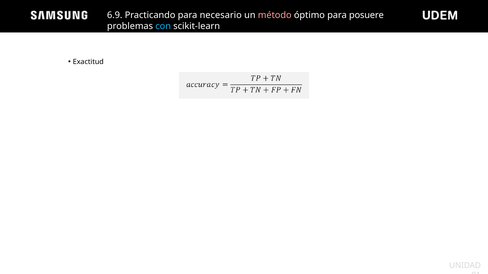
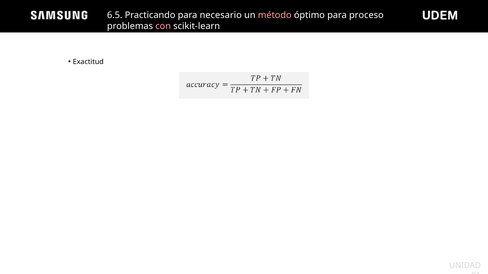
6.9: 6.9 -> 6.5 (115, 15)
posuere: posuere -> proceso (366, 15)
con colour: light blue -> pink (163, 26)
